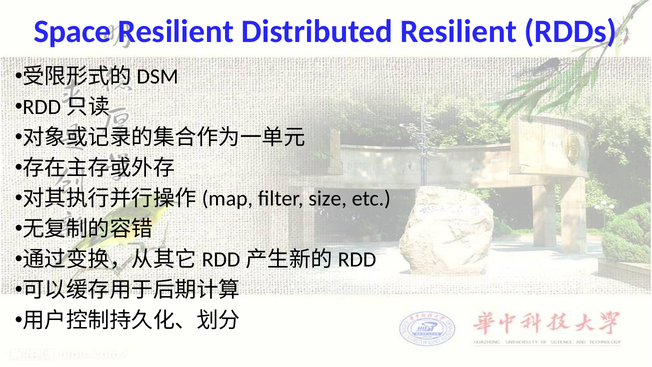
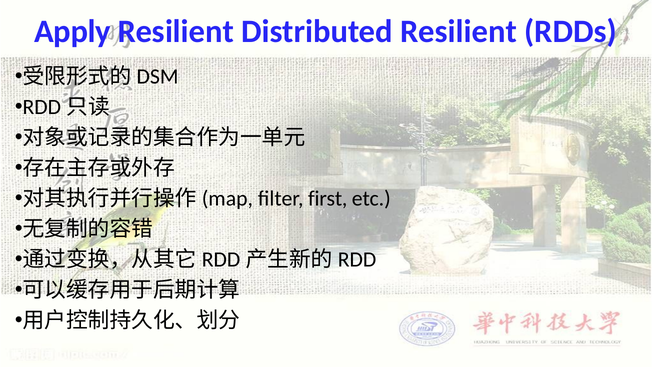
Space: Space -> Apply (72, 31)
size: size -> first (328, 199)
